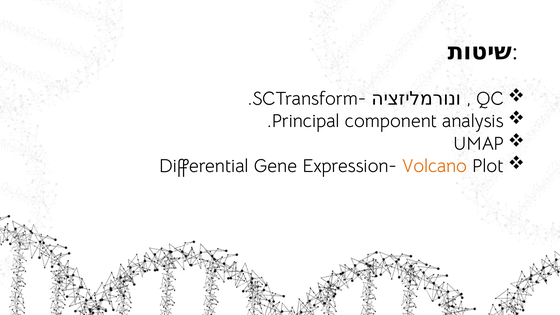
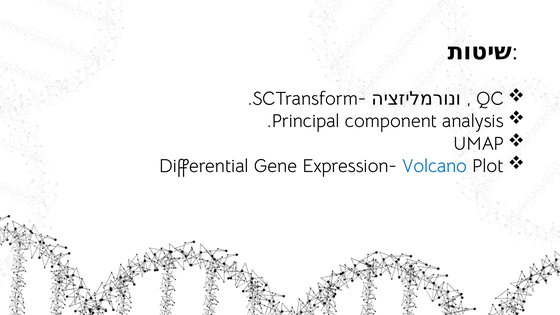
Volcano colour: orange -> blue (435, 166)
